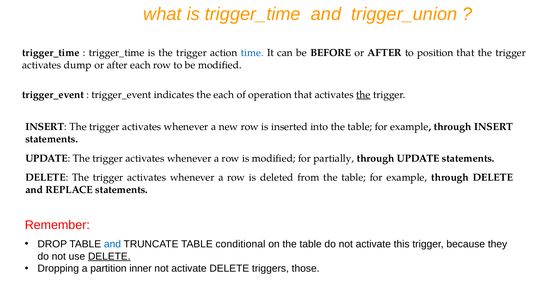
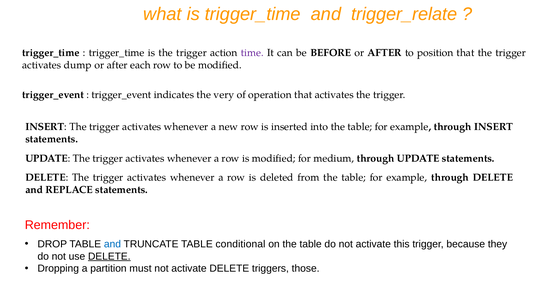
trigger_union: trigger_union -> trigger_relate (404, 14)
time colour: blue -> purple (252, 53)
the each: each -> very (224, 95)
the underline: present -> none (363, 95)
partially: partially -> medium (334, 158)
inner: inner -> must (141, 268)
